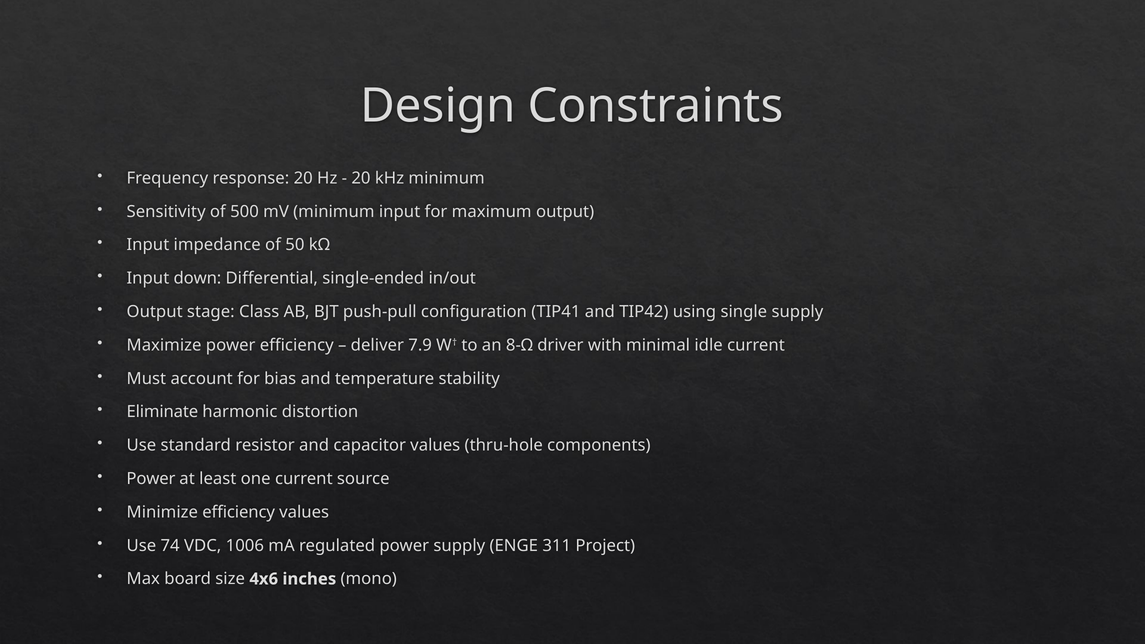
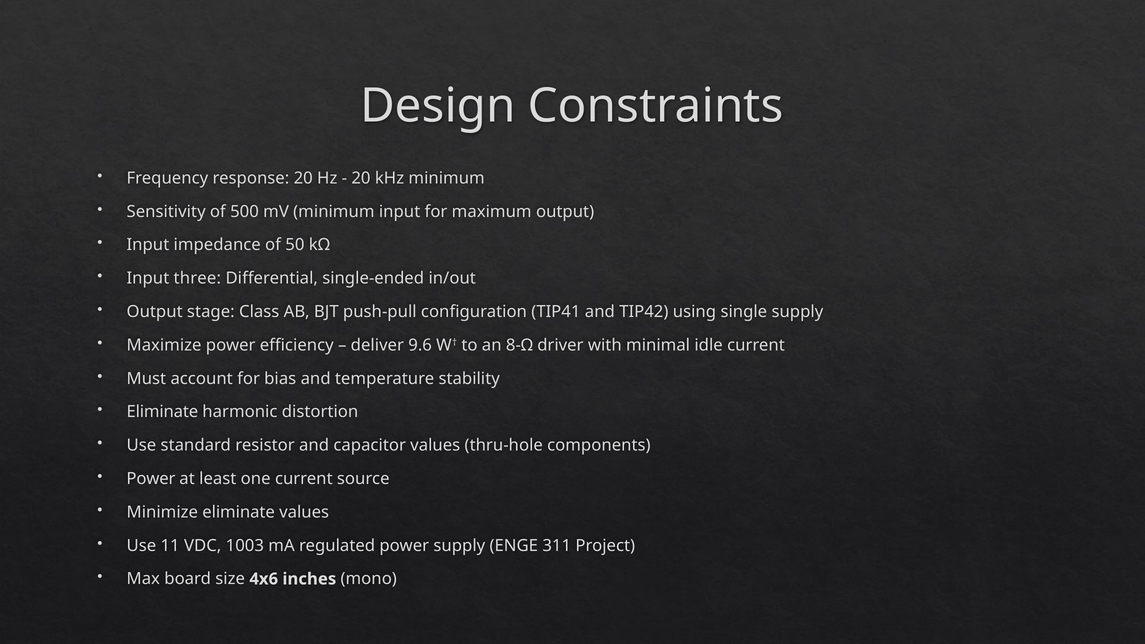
down: down -> three (197, 278)
7.9: 7.9 -> 9.6 (420, 345)
Minimize efficiency: efficiency -> eliminate (239, 512)
74: 74 -> 11 (170, 546)
1006: 1006 -> 1003 (245, 546)
